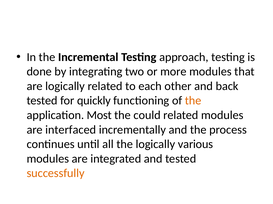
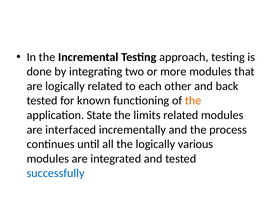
quickly: quickly -> known (94, 101)
Most: Most -> State (99, 116)
could: could -> limits (147, 116)
successfully colour: orange -> blue (56, 174)
